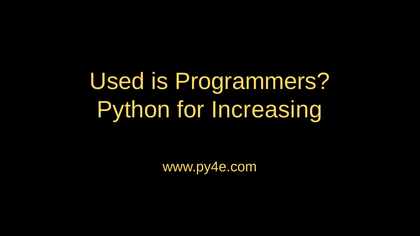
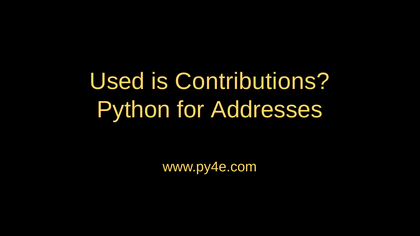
Programmers: Programmers -> Contributions (252, 81)
Increasing: Increasing -> Addresses (267, 110)
